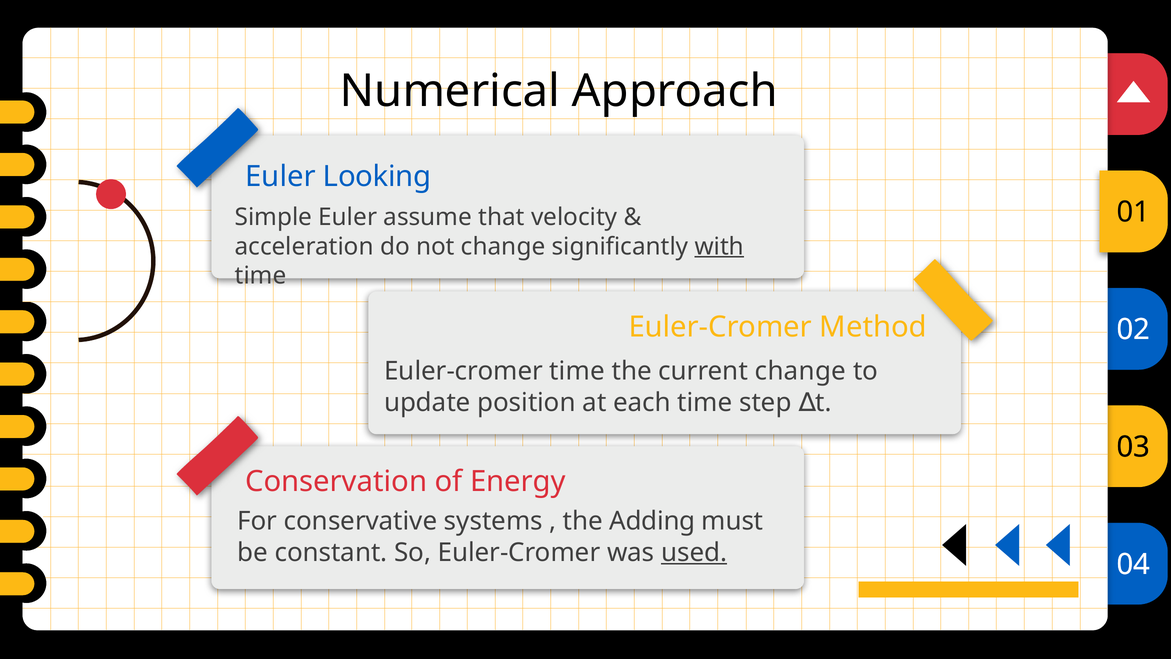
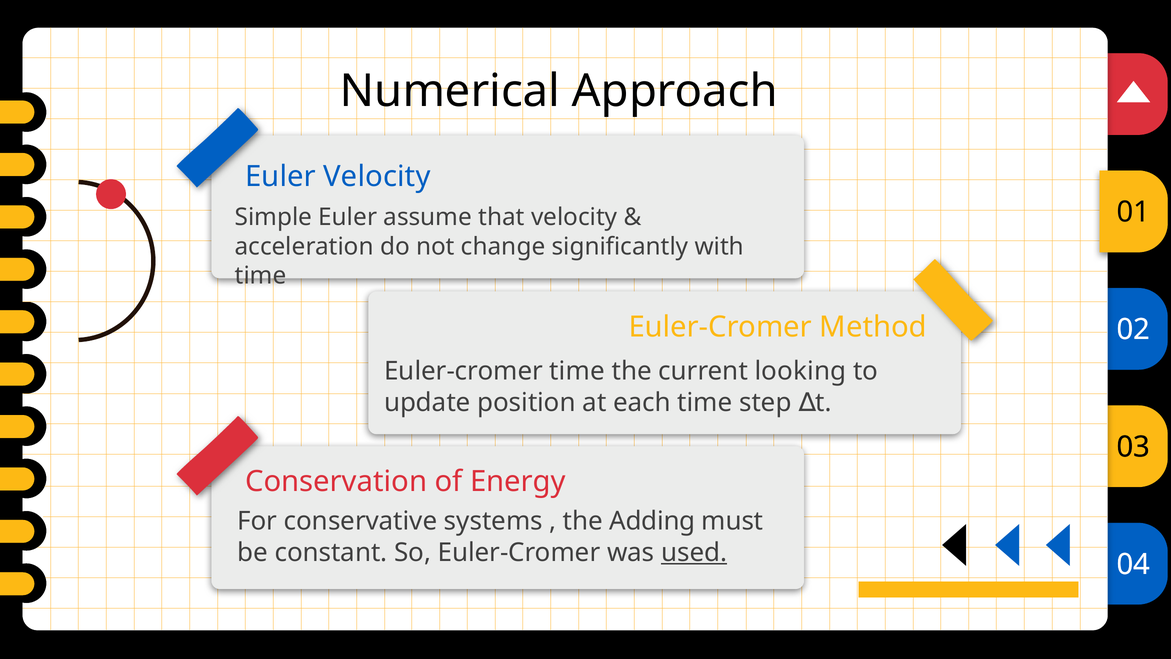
Looking: Looking -> Velocity (377, 177)
with underline: present -> none (719, 246)
current change: change -> looking (800, 371)
